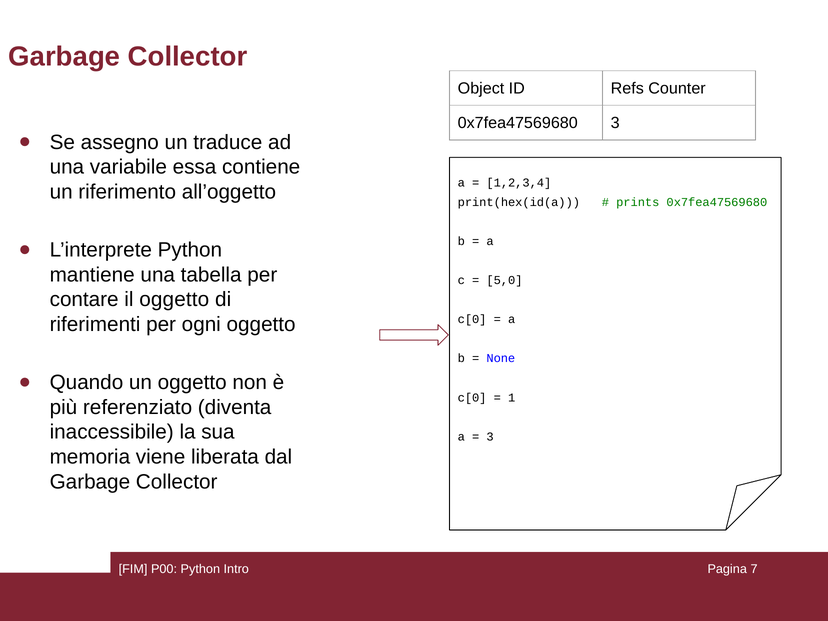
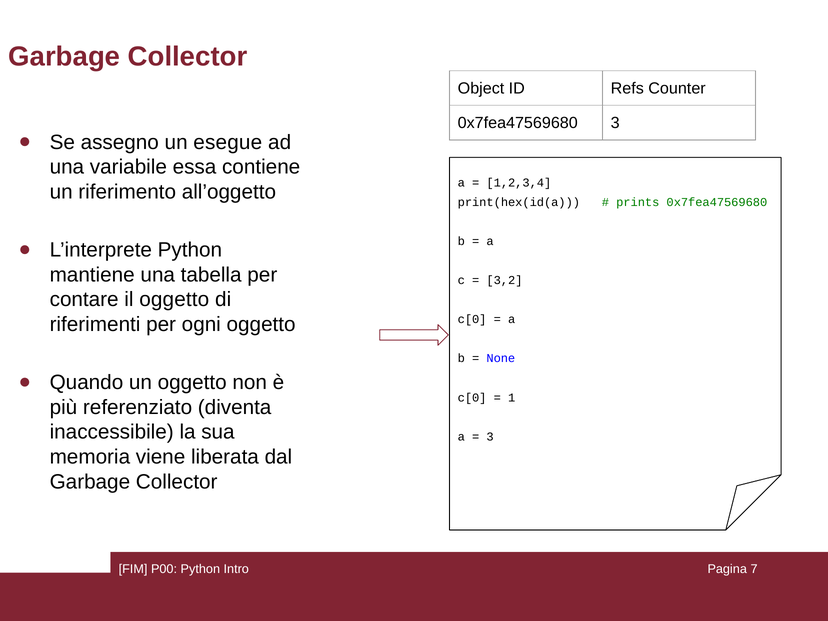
traduce: traduce -> esegue (228, 142)
5,0: 5,0 -> 3,2 (504, 280)
